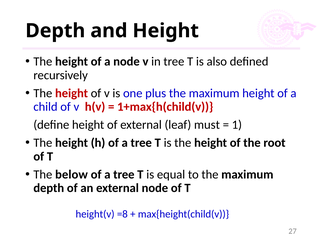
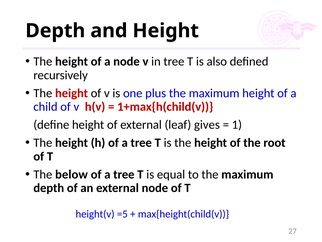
must: must -> gives (207, 125)
=8: =8 -> =5 (122, 214)
